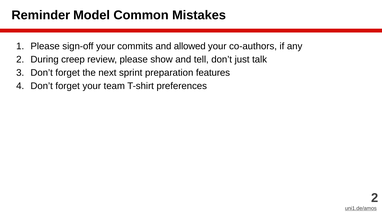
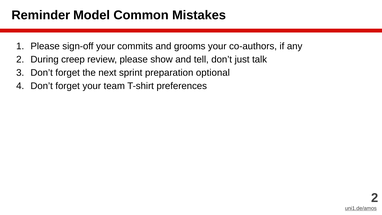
allowed: allowed -> grooms (190, 46)
features: features -> optional (213, 73)
